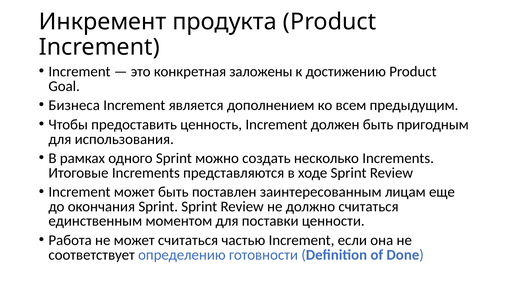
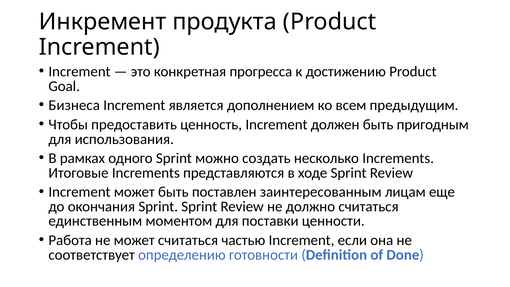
заложены: заложены -> прогресса (261, 72)
